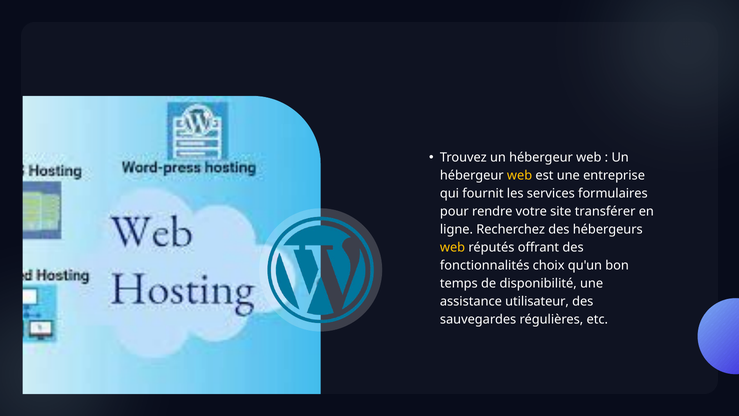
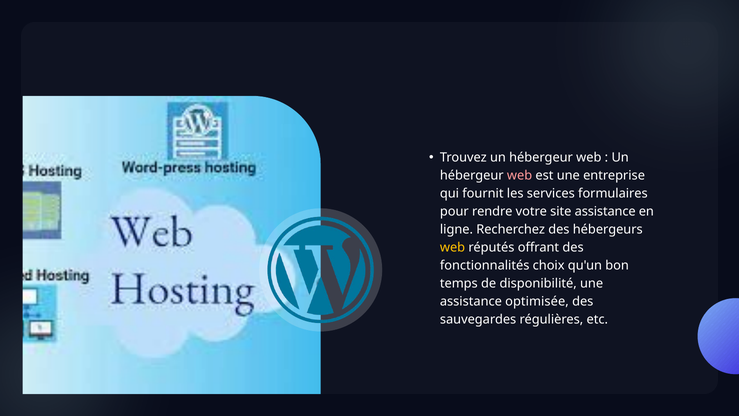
web colour: yellow -> pink (520, 176)
site transférer: transférer -> assistance (605, 211)
utilisateur: utilisateur -> optimisée (537, 301)
